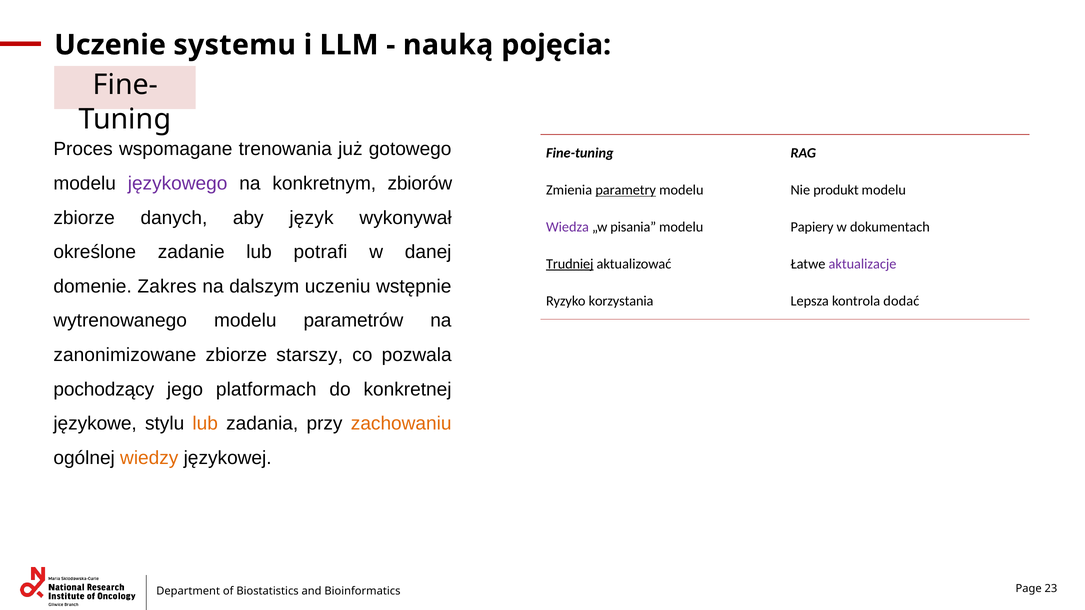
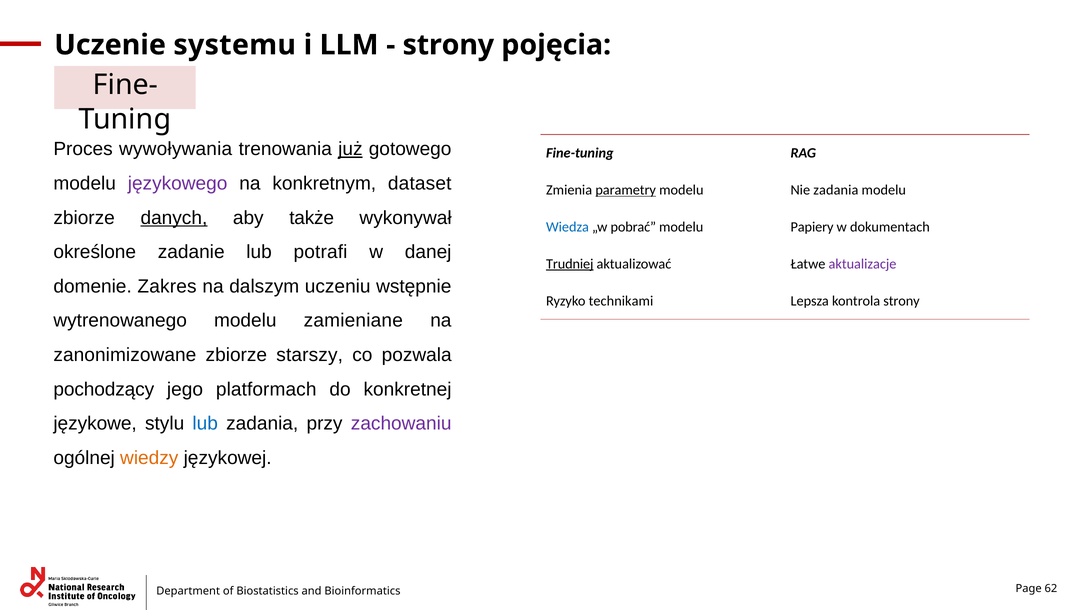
nauką: nauką -> strony (448, 45)
wspomagane: wspomagane -> wywoływania (176, 149)
już underline: none -> present (350, 149)
zbiorów: zbiorów -> dataset (420, 183)
Nie produkt: produkt -> zadania (836, 190)
danych underline: none -> present (174, 218)
język: język -> także (312, 218)
Wiedza colour: purple -> blue (568, 227)
pisania: pisania -> pobrać (633, 227)
korzystania: korzystania -> technikami (621, 301)
kontrola dodać: dodać -> strony (901, 301)
parametrów: parametrów -> zamieniane (353, 321)
lub colour: orange -> blue (205, 424)
zachowaniu colour: orange -> purple (401, 424)
23: 23 -> 62 (1051, 589)
